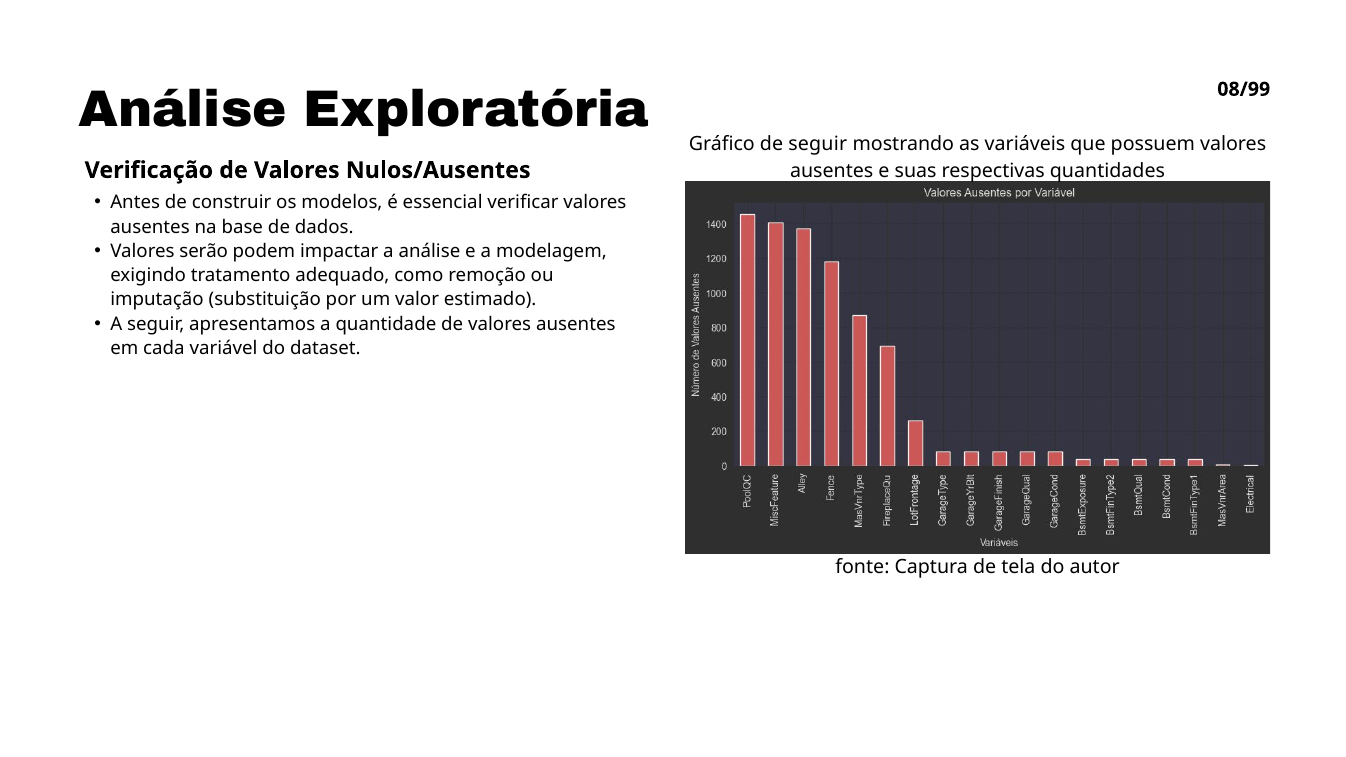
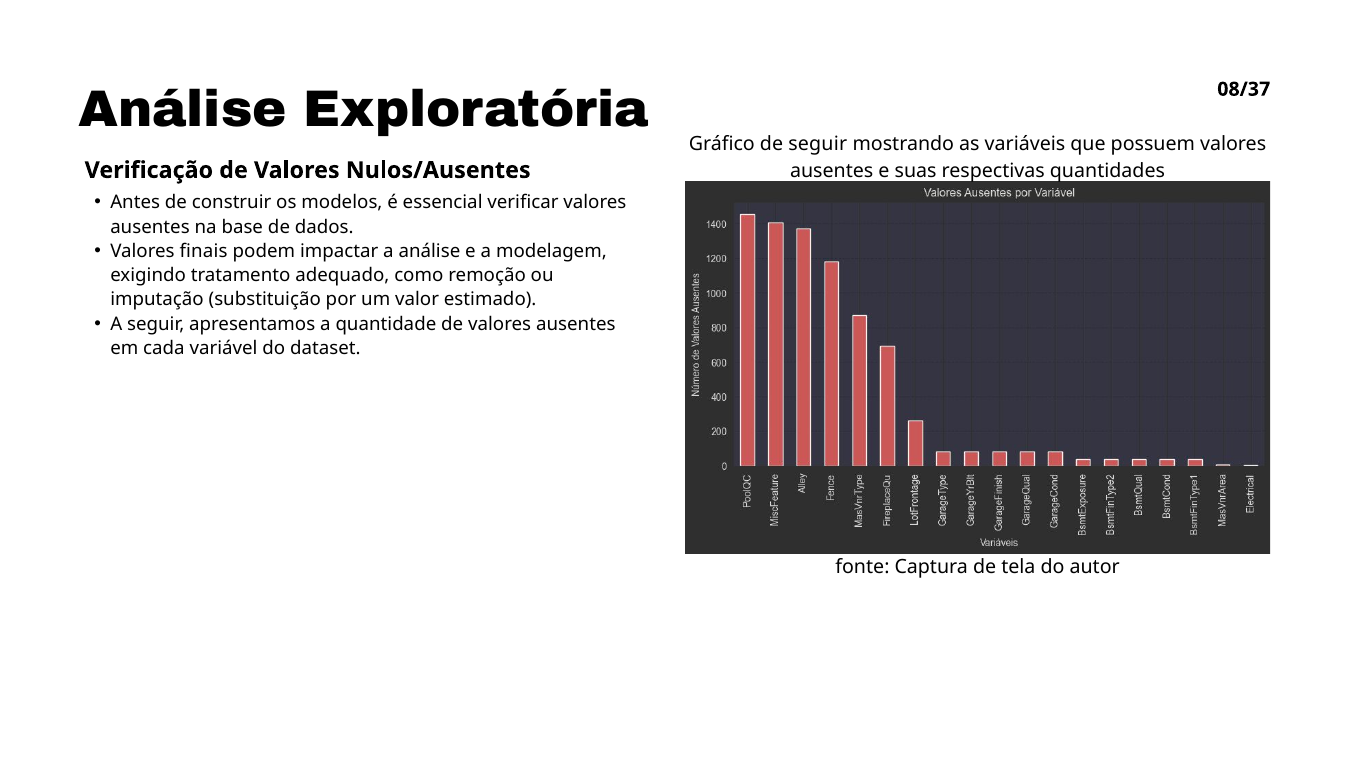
08/99: 08/99 -> 08/37 (1244, 89)
serão: serão -> finais (204, 251)
